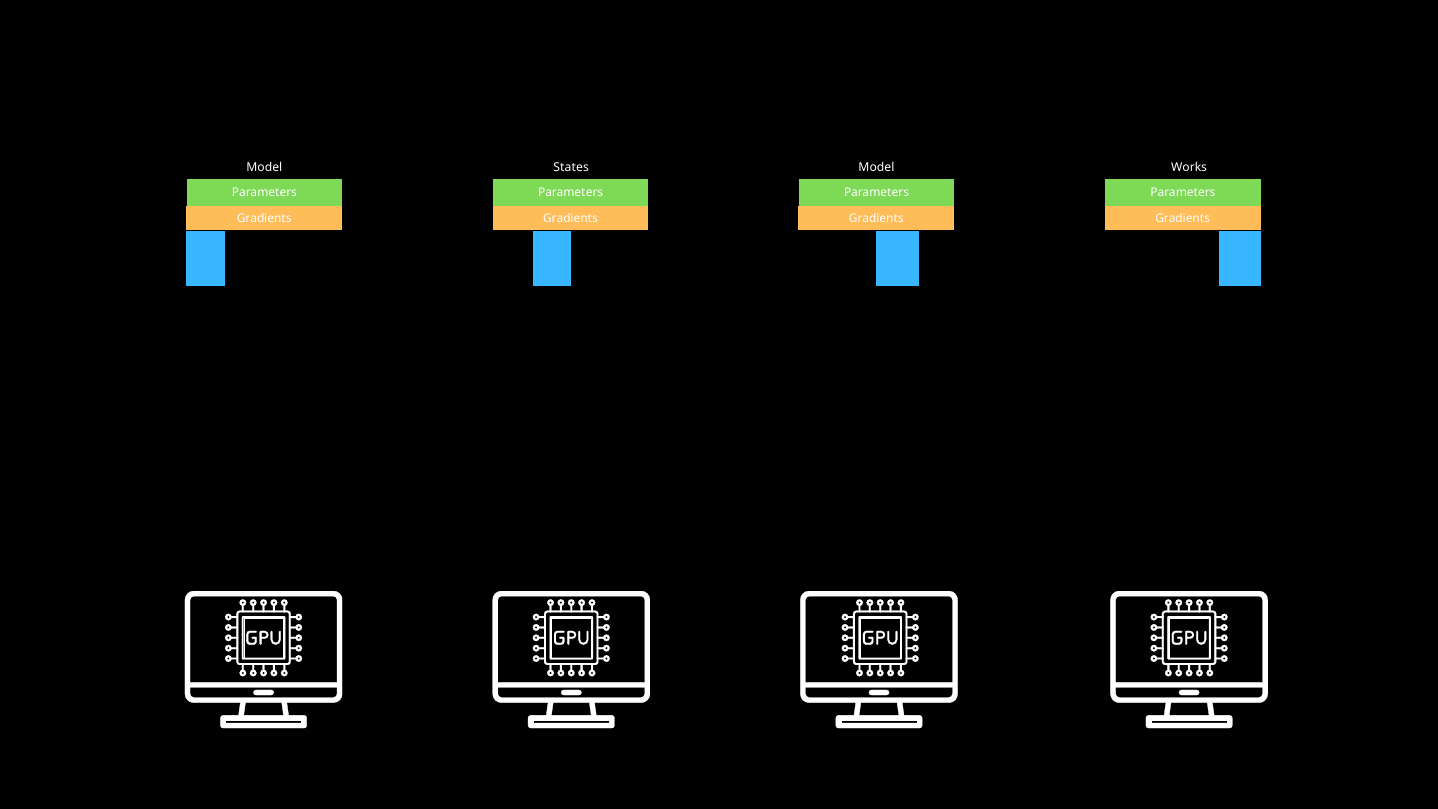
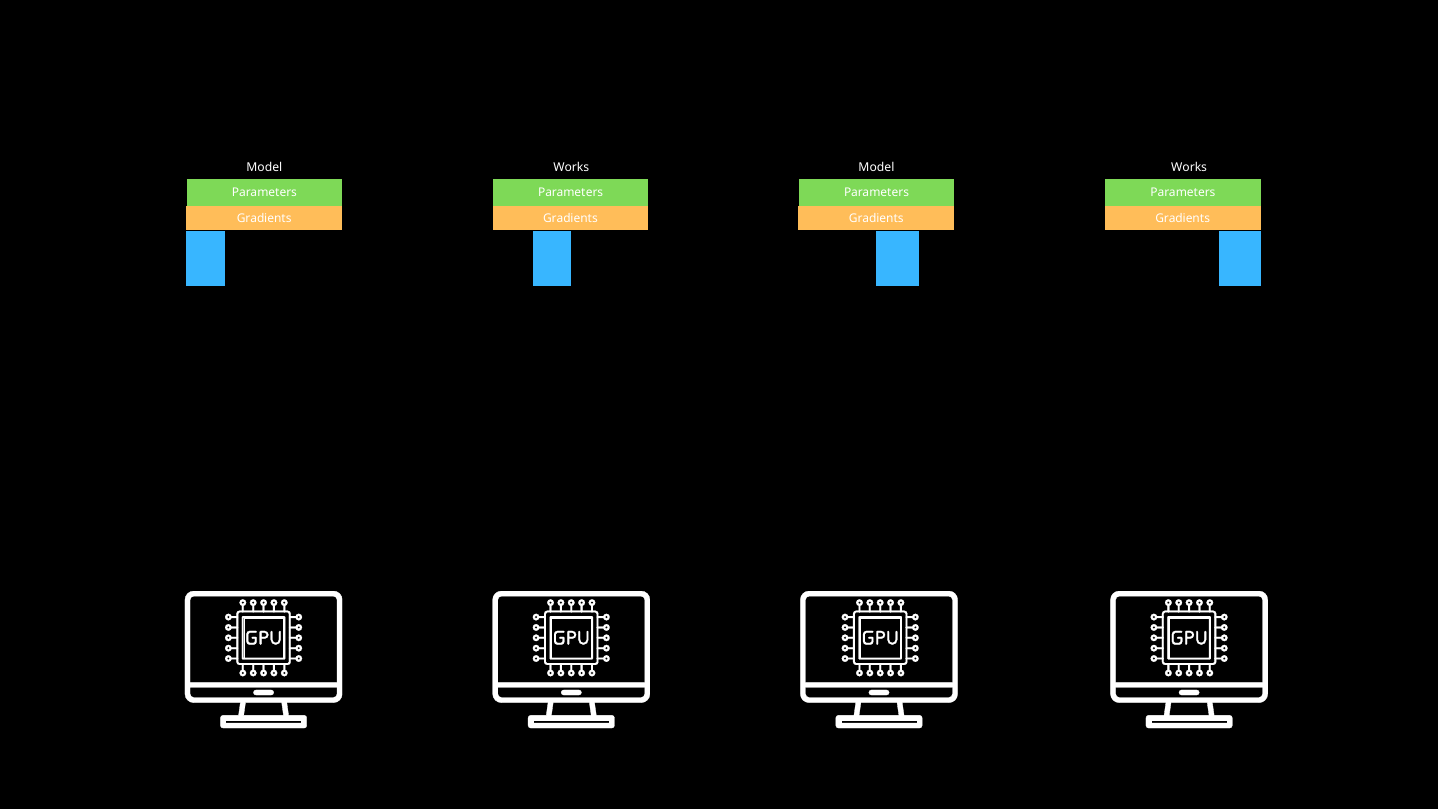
States: States -> Works (571, 168)
